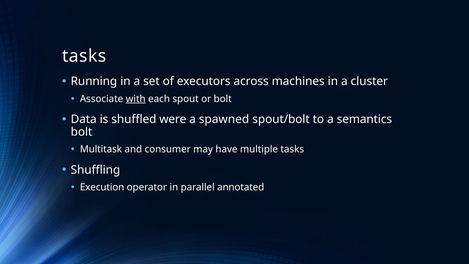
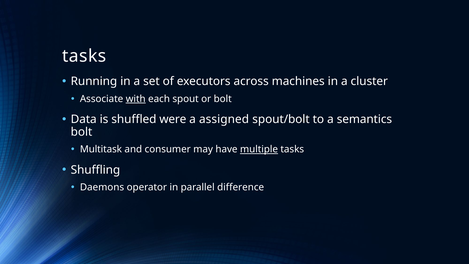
spawned: spawned -> assigned (224, 119)
multiple underline: none -> present (259, 149)
Execution: Execution -> Daemons (102, 187)
annotated: annotated -> difference (241, 187)
